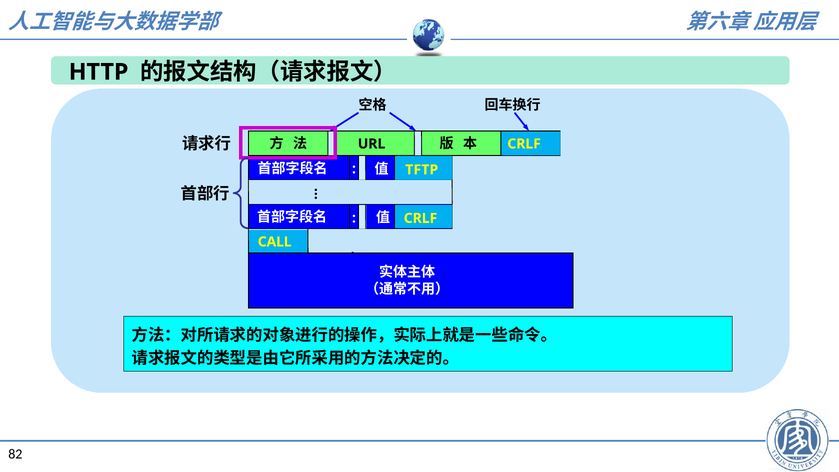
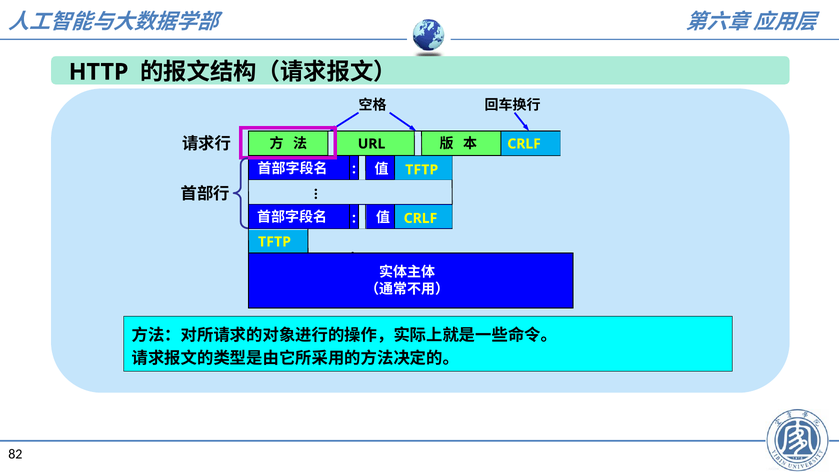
CALL: CALL -> TFTP (274, 242)
